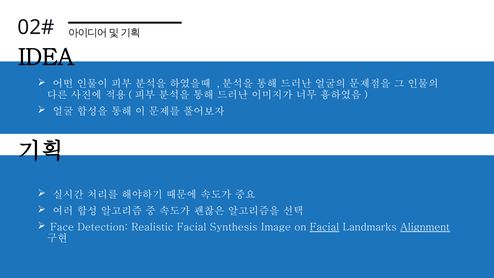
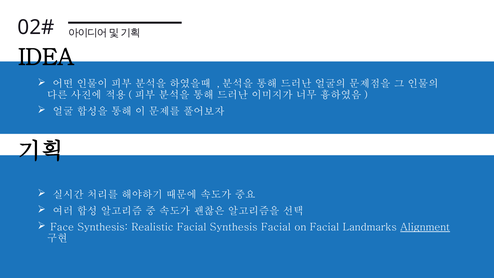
Face Detection: Detection -> Synthesis (103, 227)
Synthesis Image: Image -> Facial (276, 227)
Facial underline: present -> none (325, 227)
